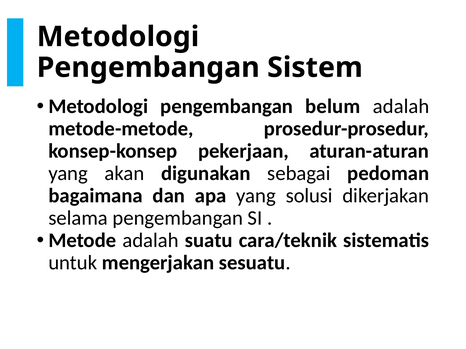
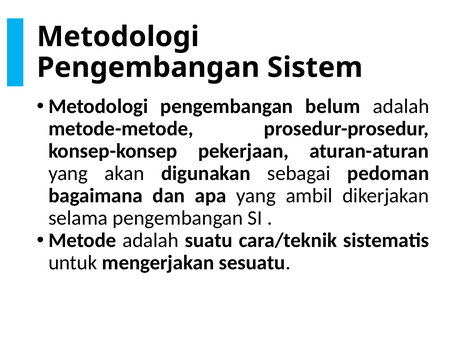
solusi: solusi -> ambil (309, 196)
